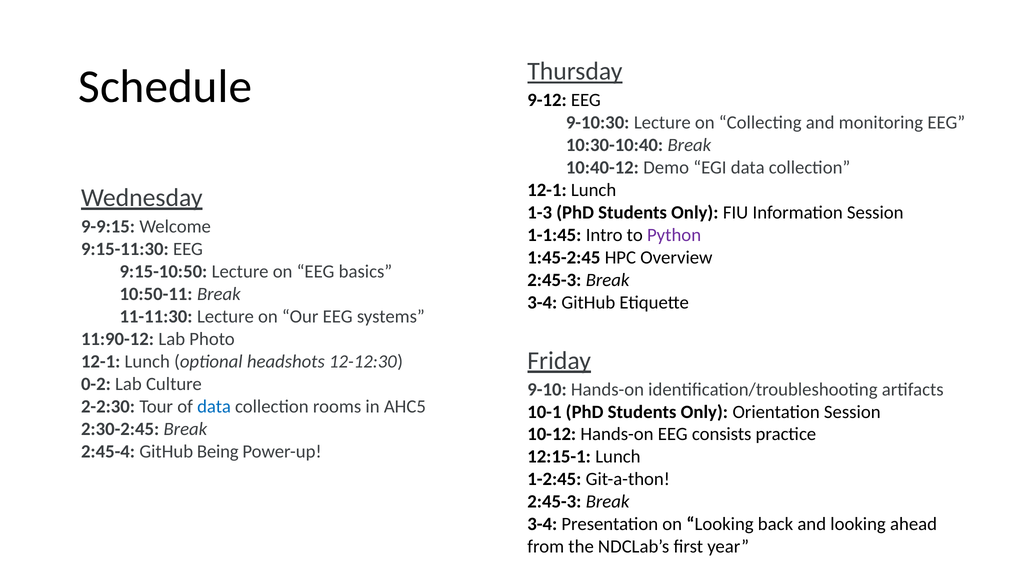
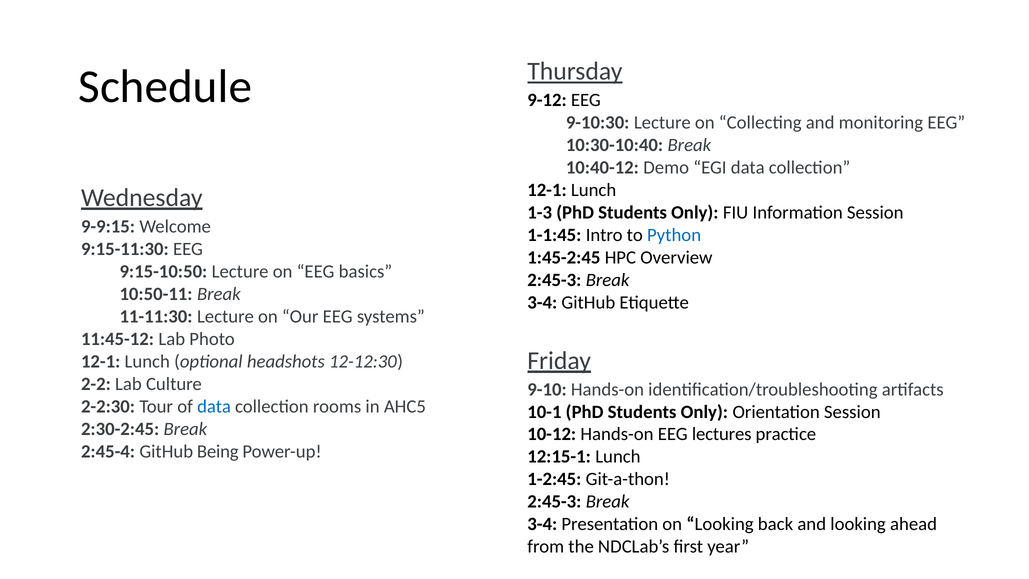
Python colour: purple -> blue (674, 235)
11:90-12: 11:90-12 -> 11:45-12 (117, 339)
0-2: 0-2 -> 2-2 (96, 384)
consists: consists -> lectures (722, 434)
